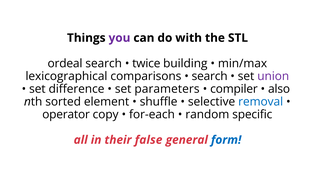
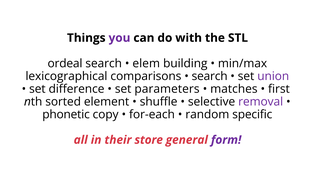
twice: twice -> elem (146, 63)
compiler: compiler -> matches (234, 89)
also: also -> first (279, 89)
removal colour: blue -> purple (261, 102)
operator: operator -> phonetic (66, 115)
false: false -> store (149, 140)
form colour: blue -> purple (226, 140)
